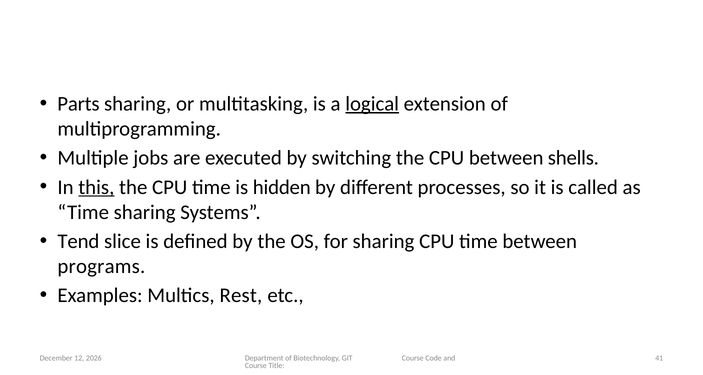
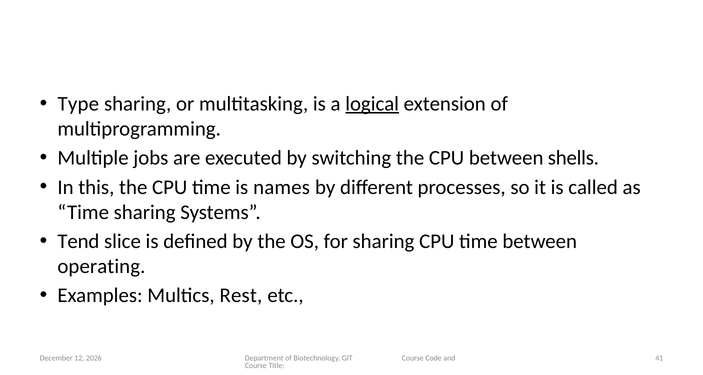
Parts: Parts -> Type (78, 104)
this underline: present -> none (96, 187)
hidden: hidden -> names (282, 187)
programs: programs -> operating (101, 266)
